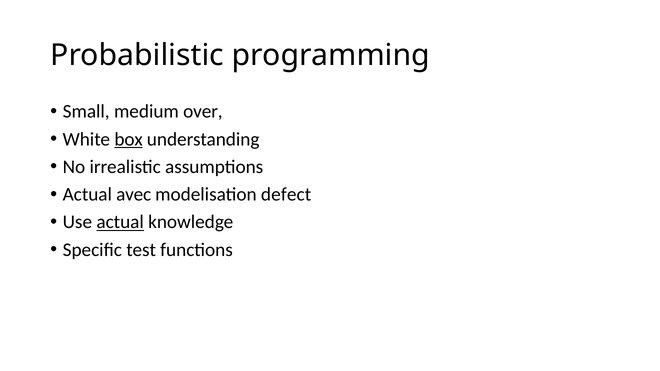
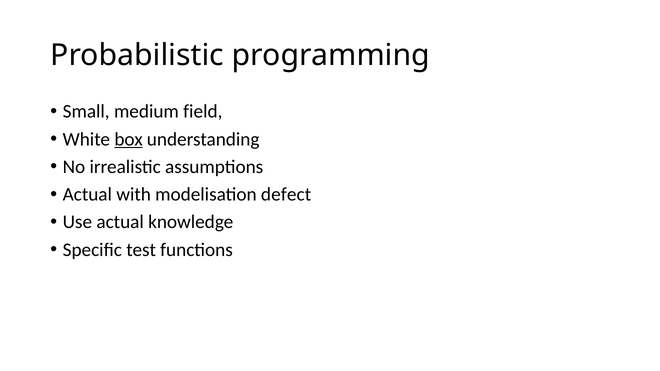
over: over -> field (203, 112)
avec: avec -> with (134, 195)
actual underline: present -> none (120, 222)
